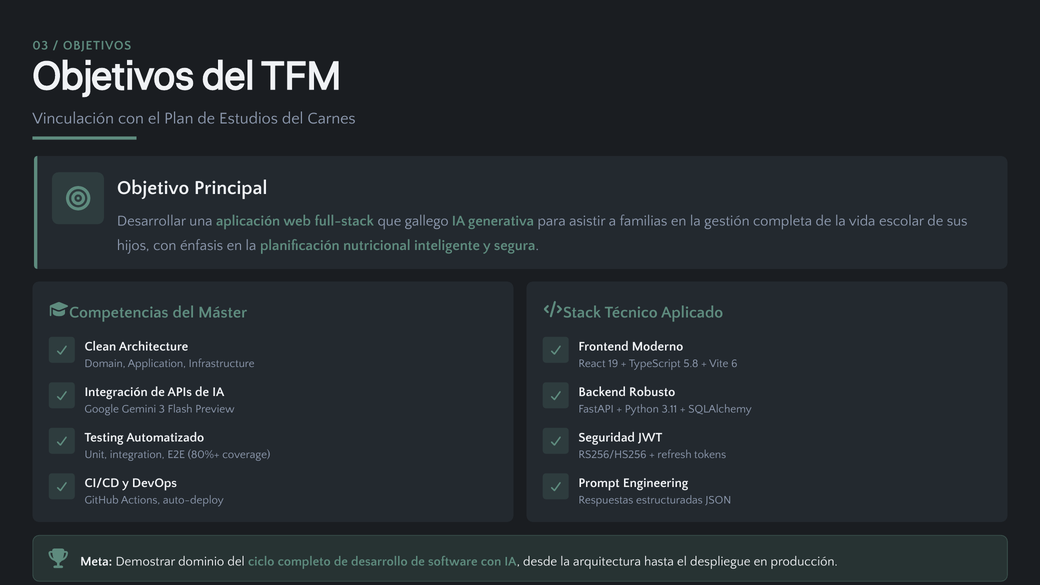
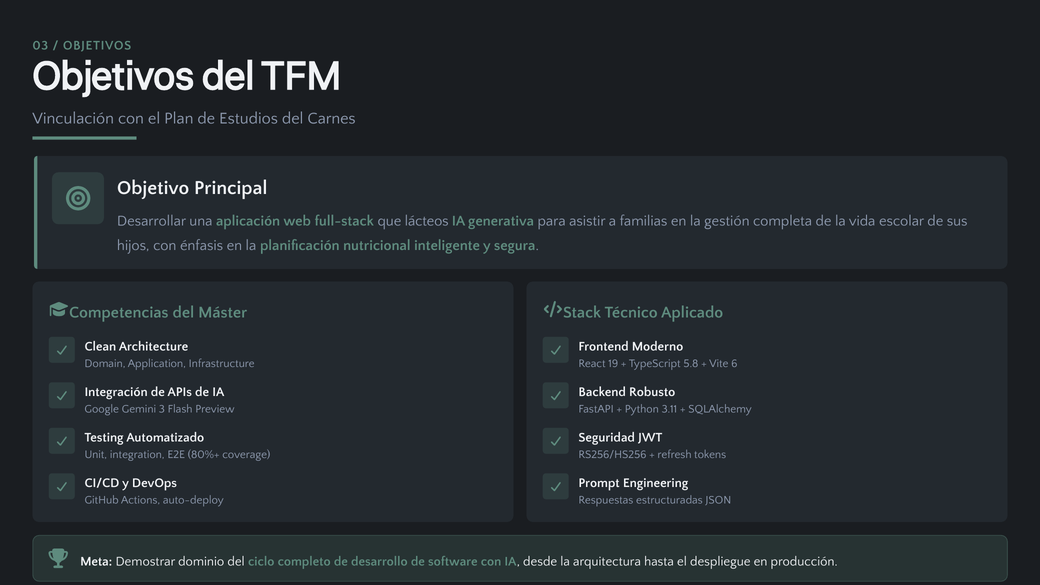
gallego: gallego -> lácteos (427, 221)
